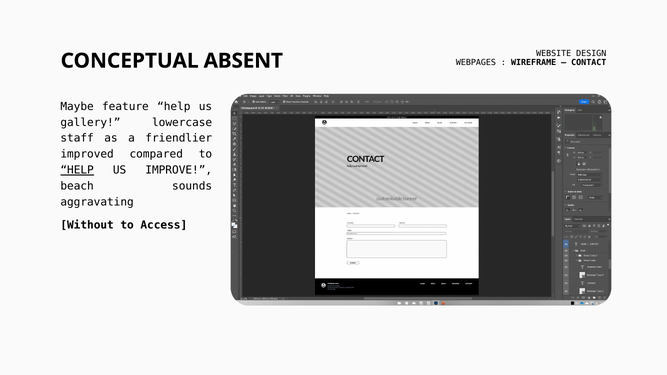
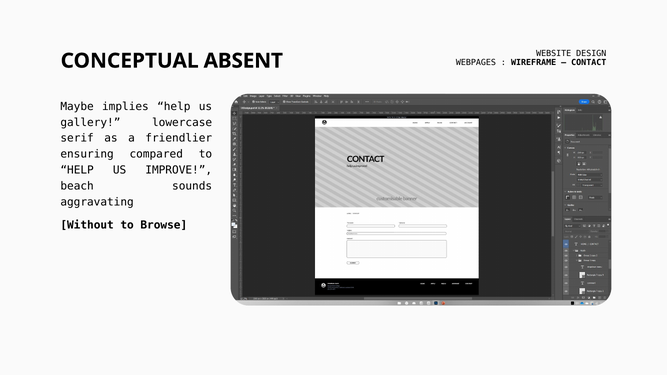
feature: feature -> implies (125, 106)
staff: staff -> serif (77, 138)
improved: improved -> ensuring (87, 154)
HELP underline: present -> none (77, 170)
Access: Access -> Browse (164, 225)
